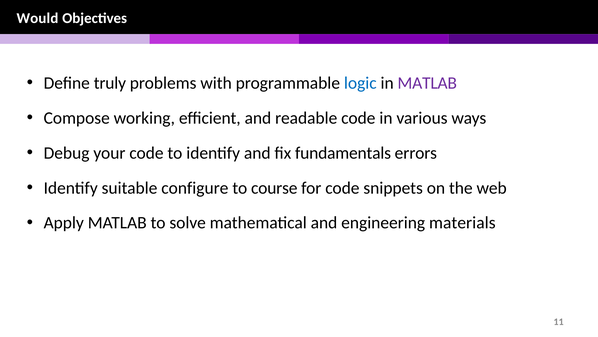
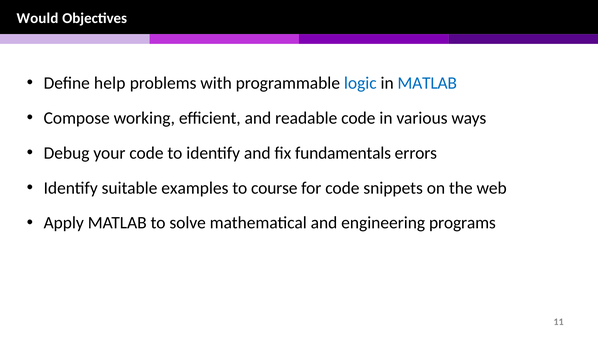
truly: truly -> help (110, 83)
MATLAB colour: purple -> blue (427, 83)
configure: configure -> examples (195, 188)
materials: materials -> programs (462, 222)
